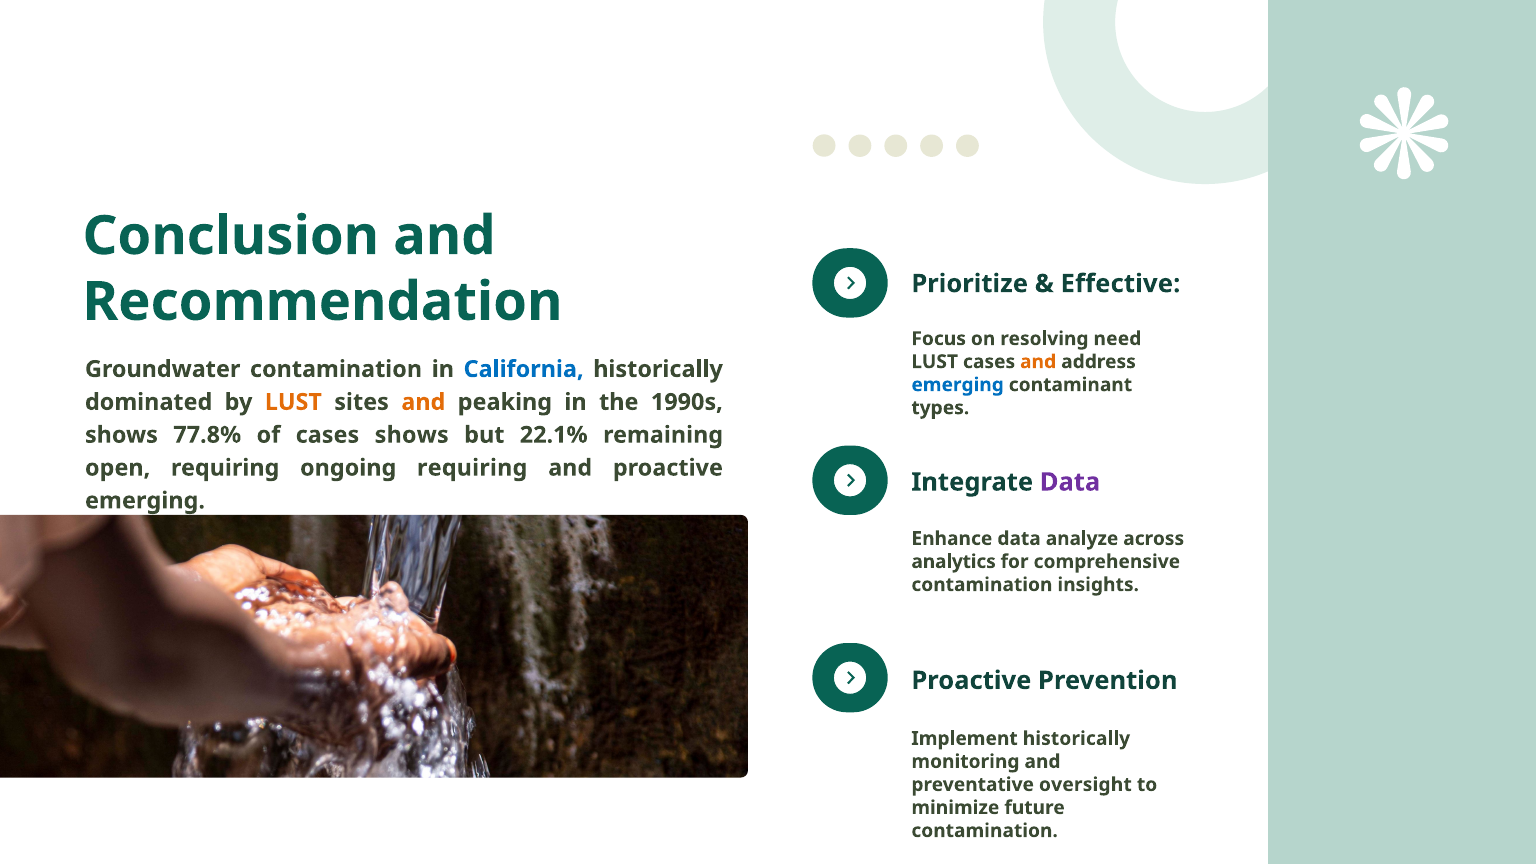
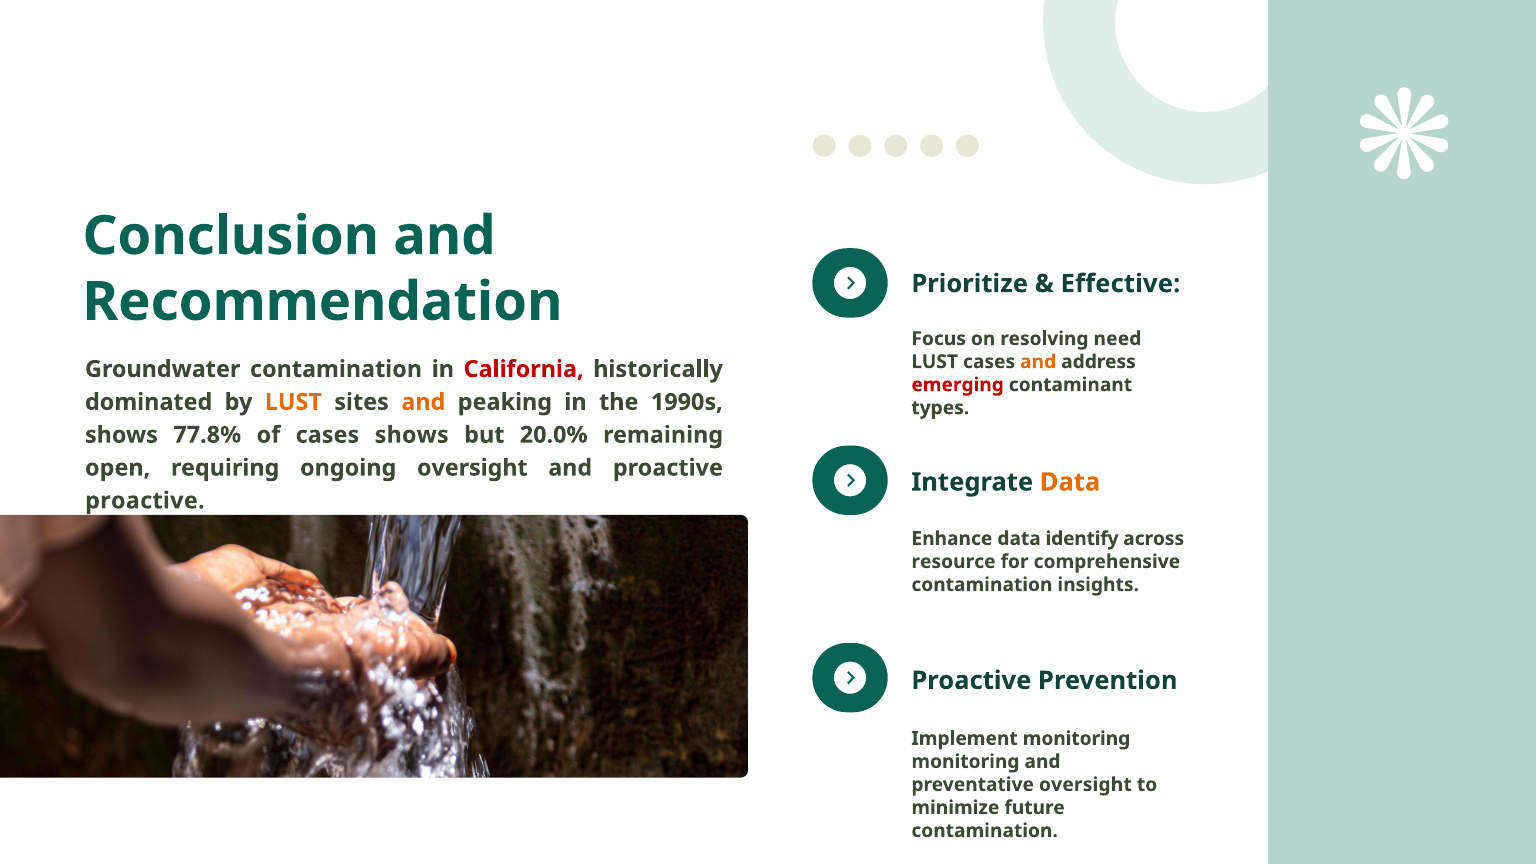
California colour: blue -> red (524, 369)
emerging colour: blue -> red (958, 385)
22.1%: 22.1% -> 20.0% (554, 435)
ongoing requiring: requiring -> oversight (472, 468)
Data colour: purple -> orange (1070, 482)
emerging: emerging -> proactive (145, 501)
analyze: analyze -> identify (1082, 539)
analytics: analytics -> resource (953, 562)
Implement historically: historically -> monitoring (1076, 739)
